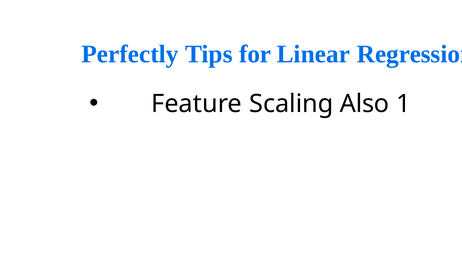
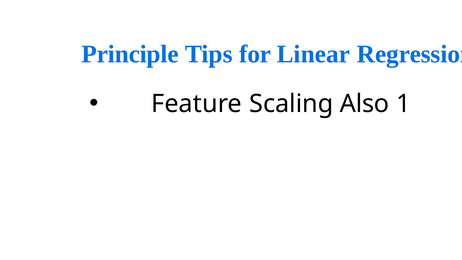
Perfectly: Perfectly -> Principle (130, 54)
